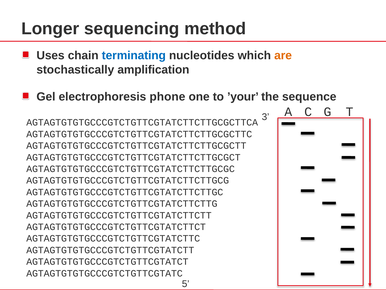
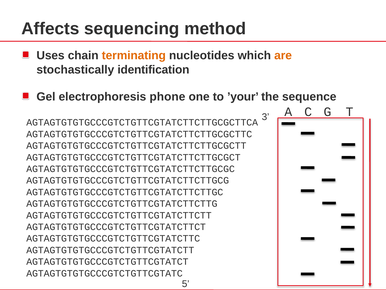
Longer: Longer -> Affects (50, 29)
terminating colour: blue -> orange (134, 55)
amplification: amplification -> identification (153, 70)
